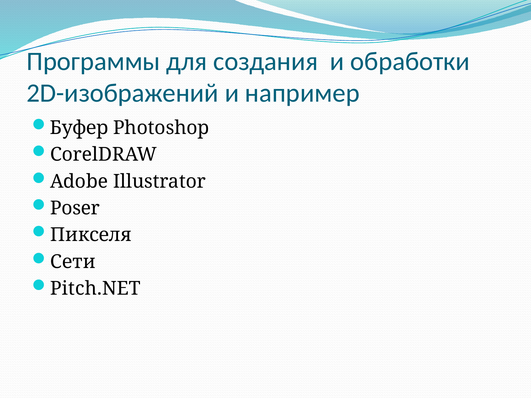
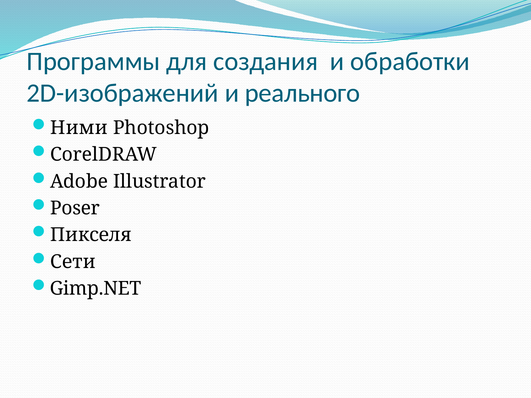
например: например -> реального (303, 93)
Буфер: Буфер -> Ними (79, 128)
Pitch.NET: Pitch.NET -> Gimp.NET (96, 289)
